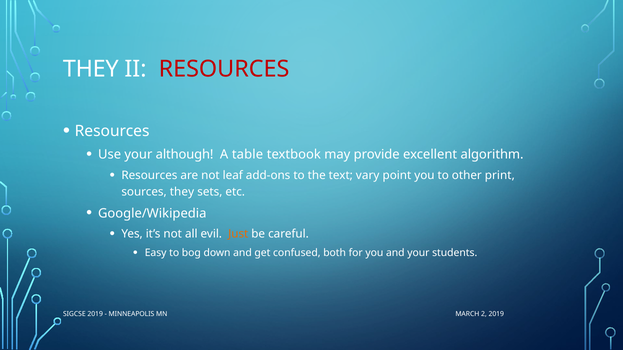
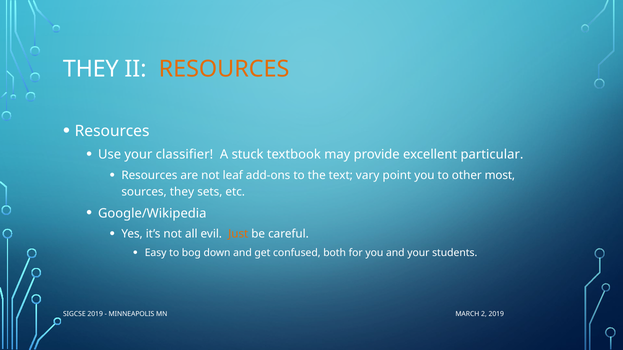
RESOURCES colour: red -> orange (224, 69)
although: although -> classifier (184, 155)
table: table -> stuck (248, 155)
algorithm: algorithm -> particular (492, 155)
print: print -> most (500, 176)
